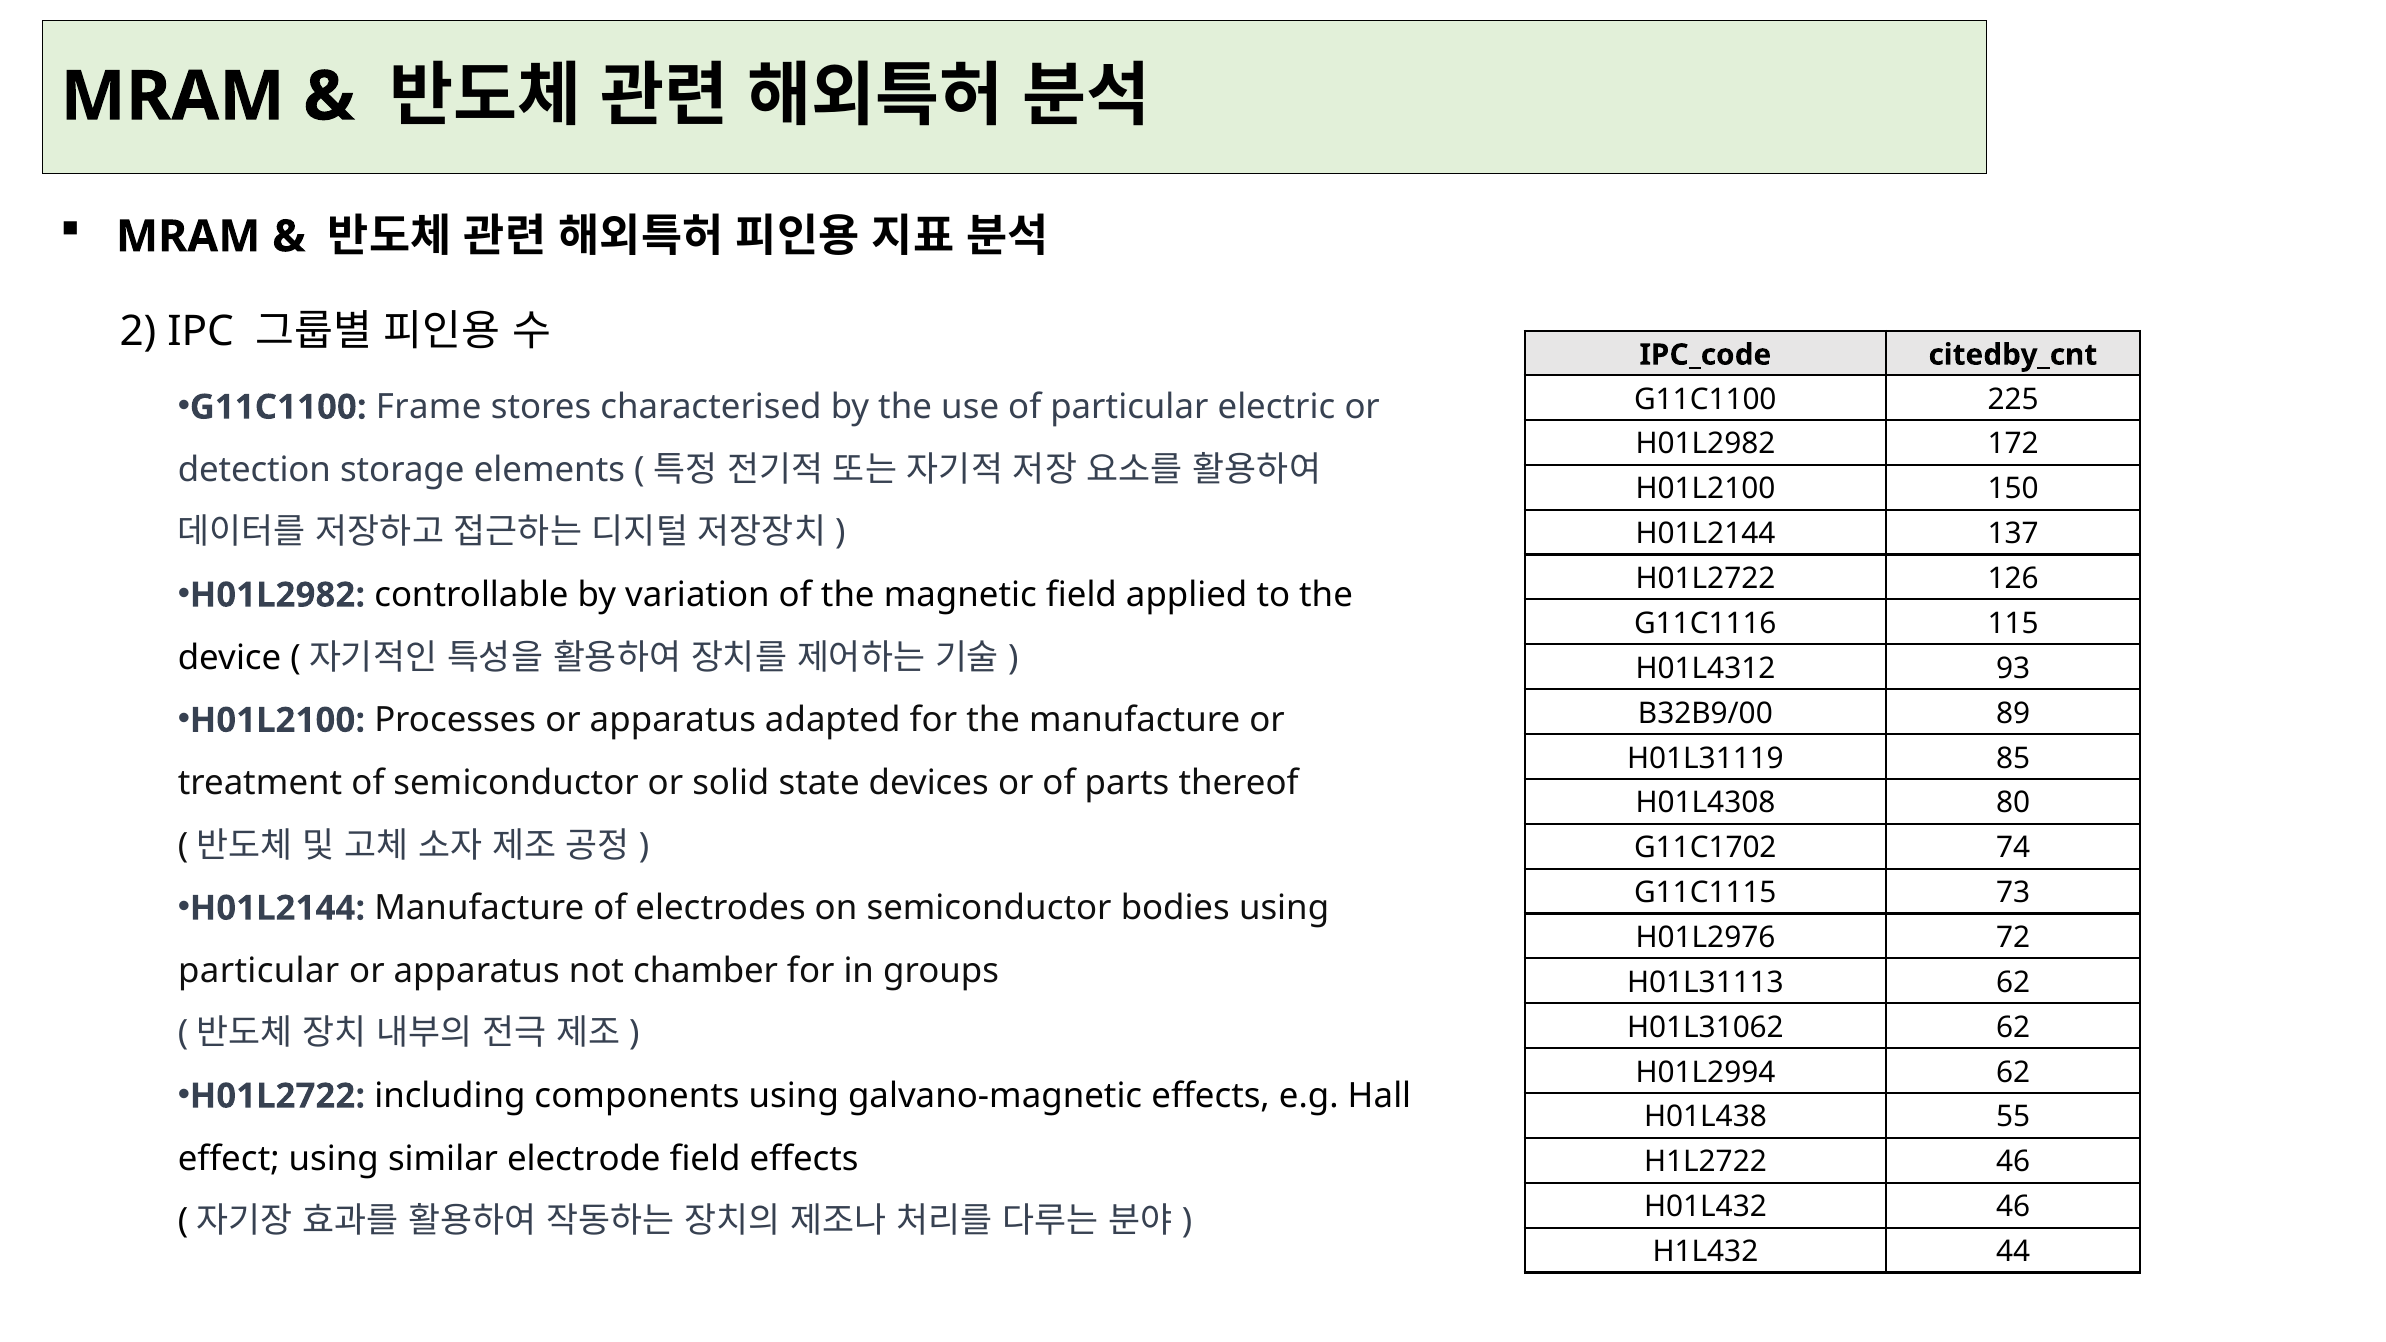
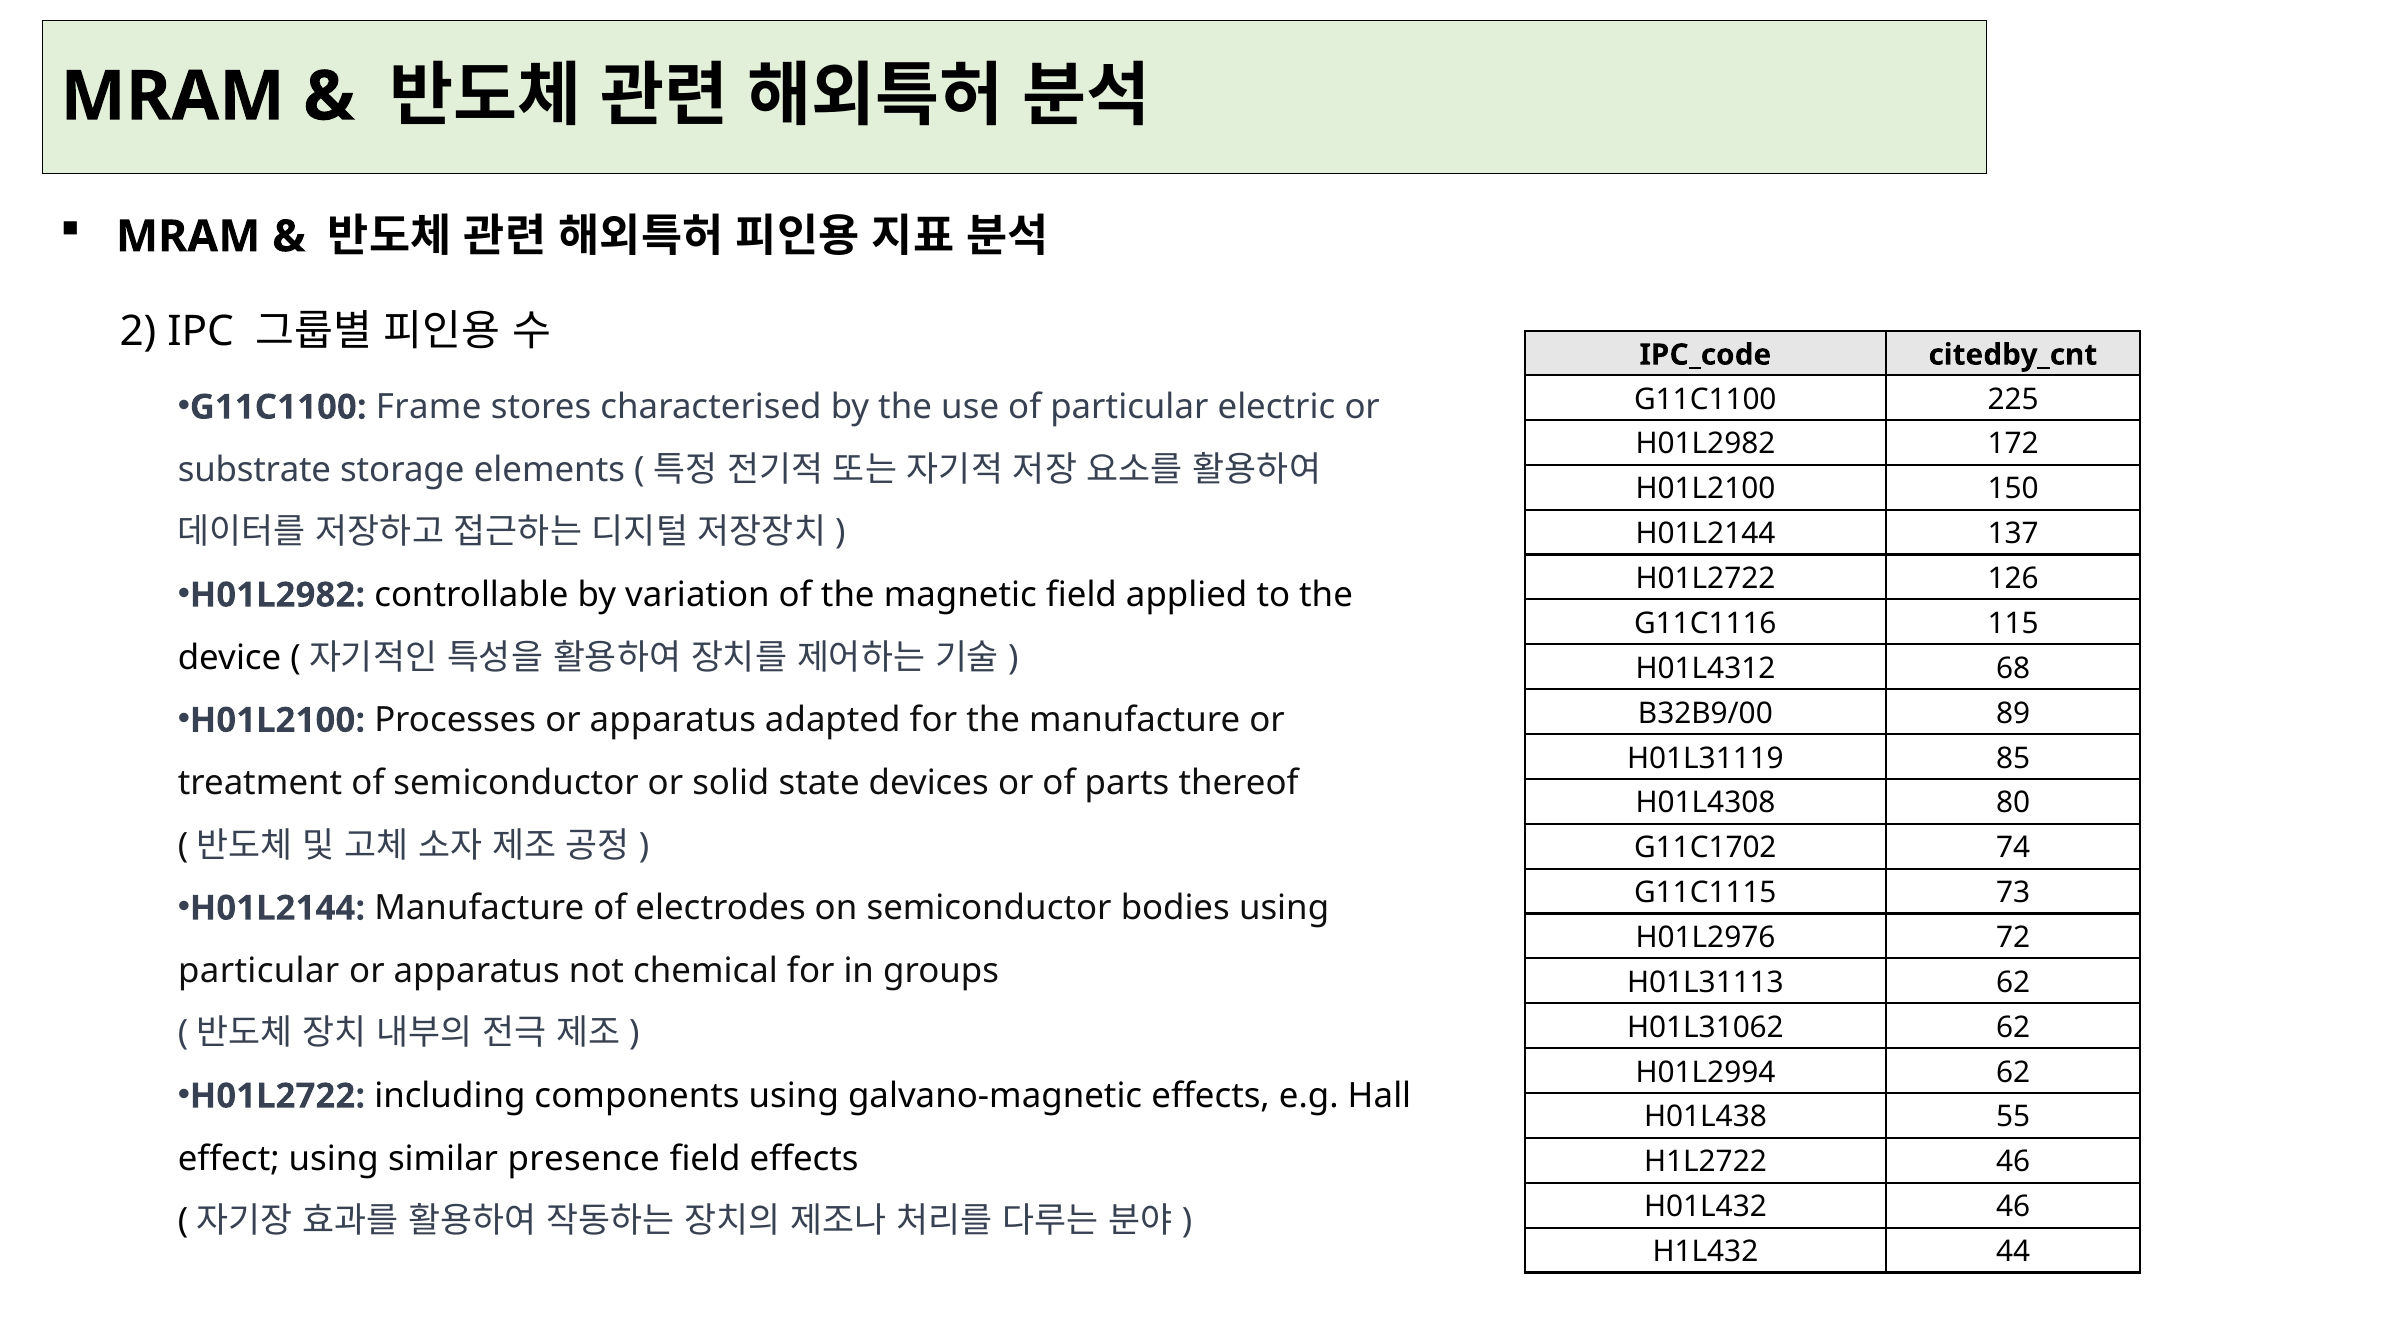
detection: detection -> substrate (254, 470)
93: 93 -> 68 (2013, 668)
chamber: chamber -> chemical (706, 971)
electrode: electrode -> presence (584, 1159)
